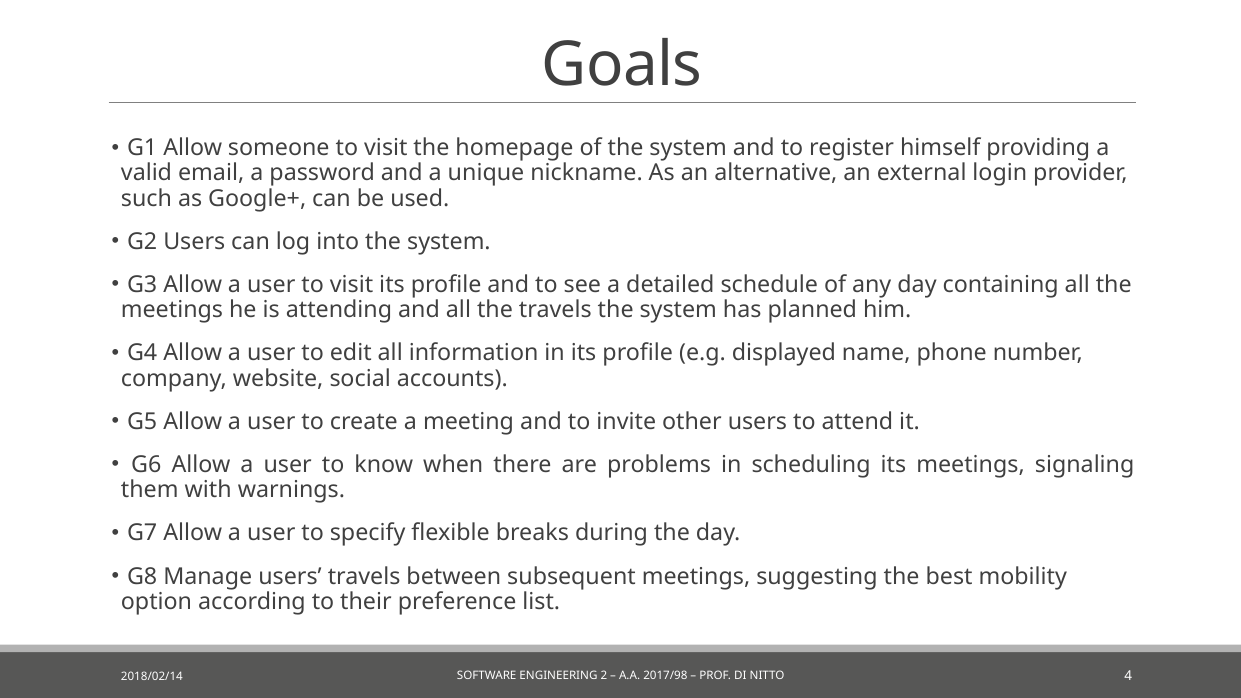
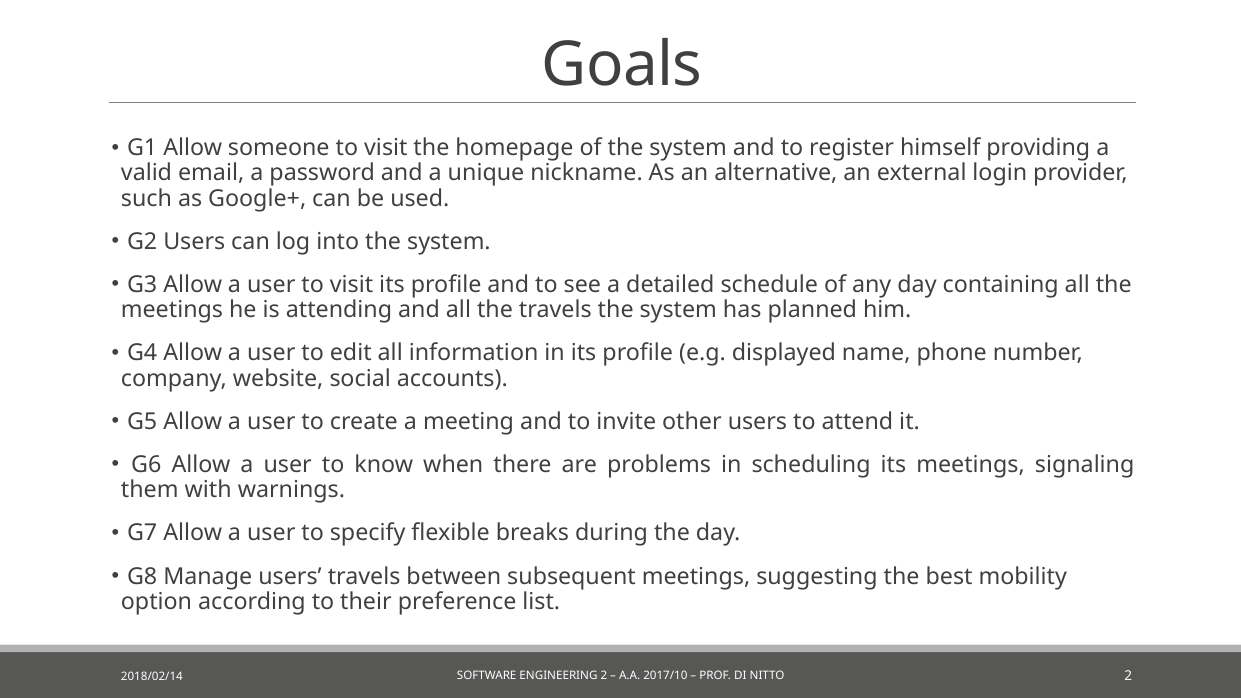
2017/98: 2017/98 -> 2017/10 (665, 676)
NITTO 4: 4 -> 2 (1128, 676)
